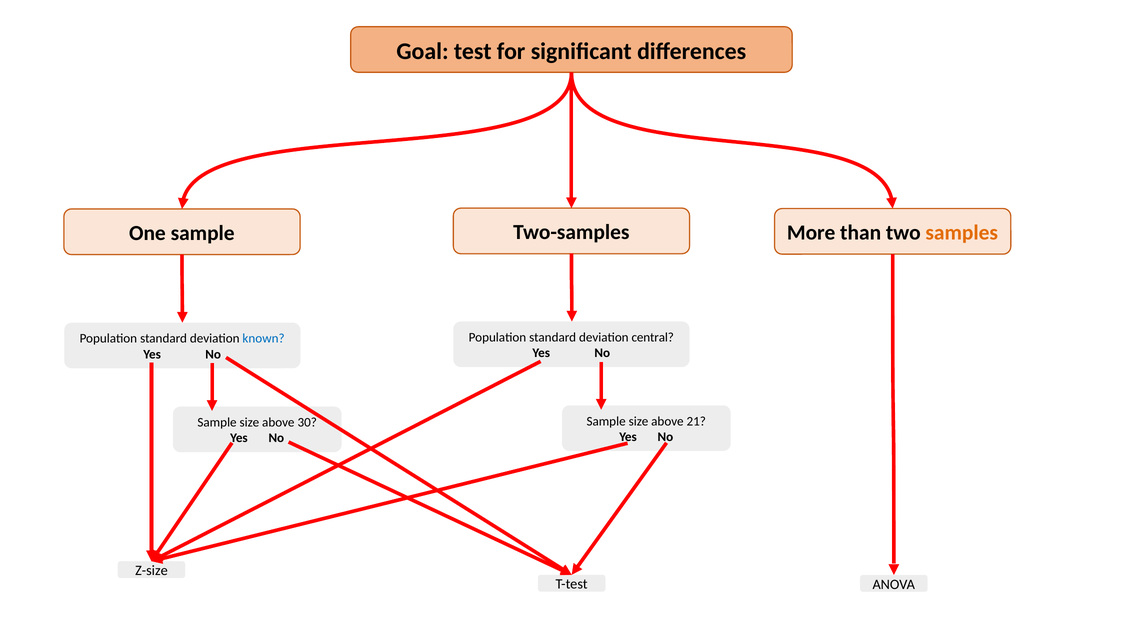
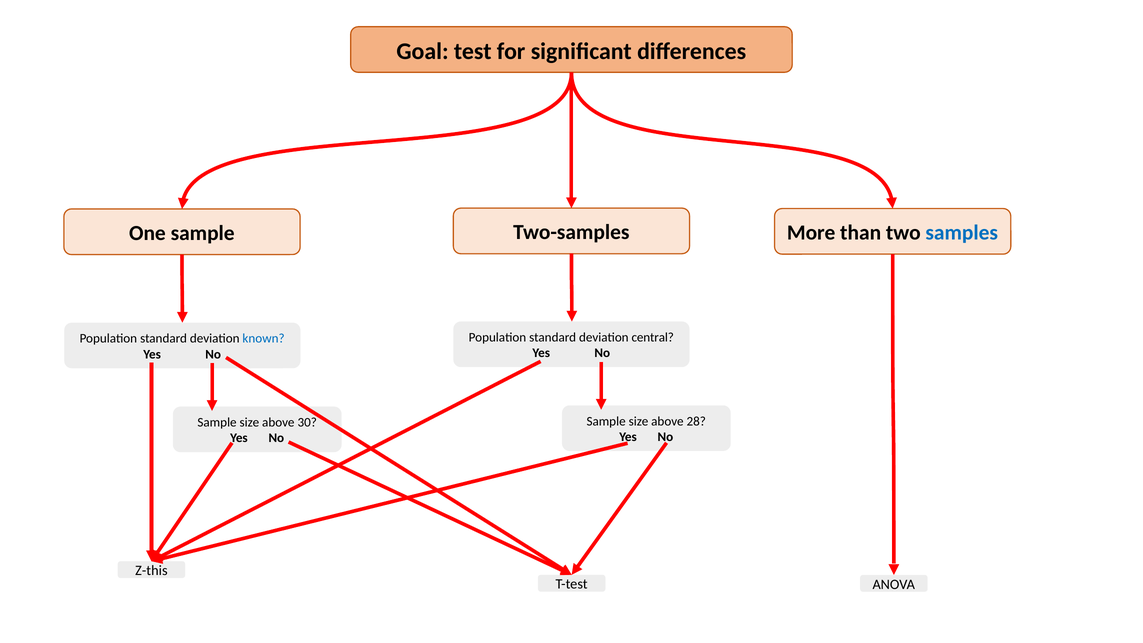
samples colour: orange -> blue (962, 233)
21: 21 -> 28 (696, 421)
Z-size: Z-size -> Z-this (151, 571)
